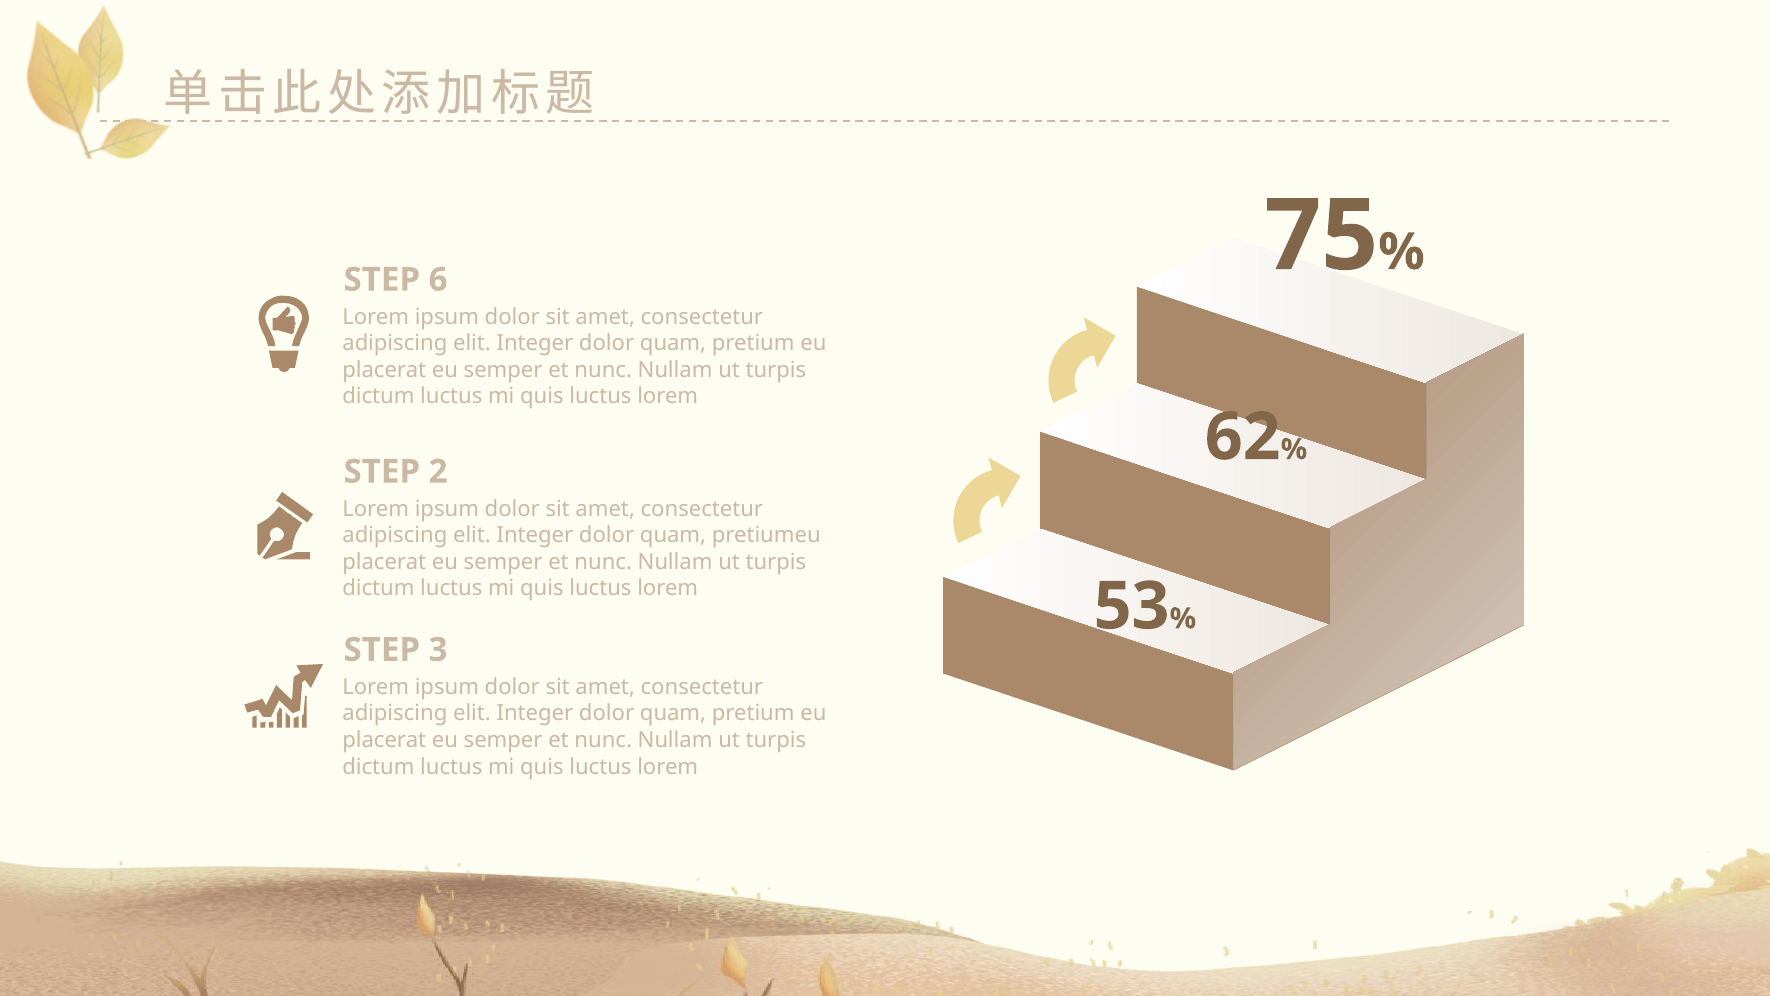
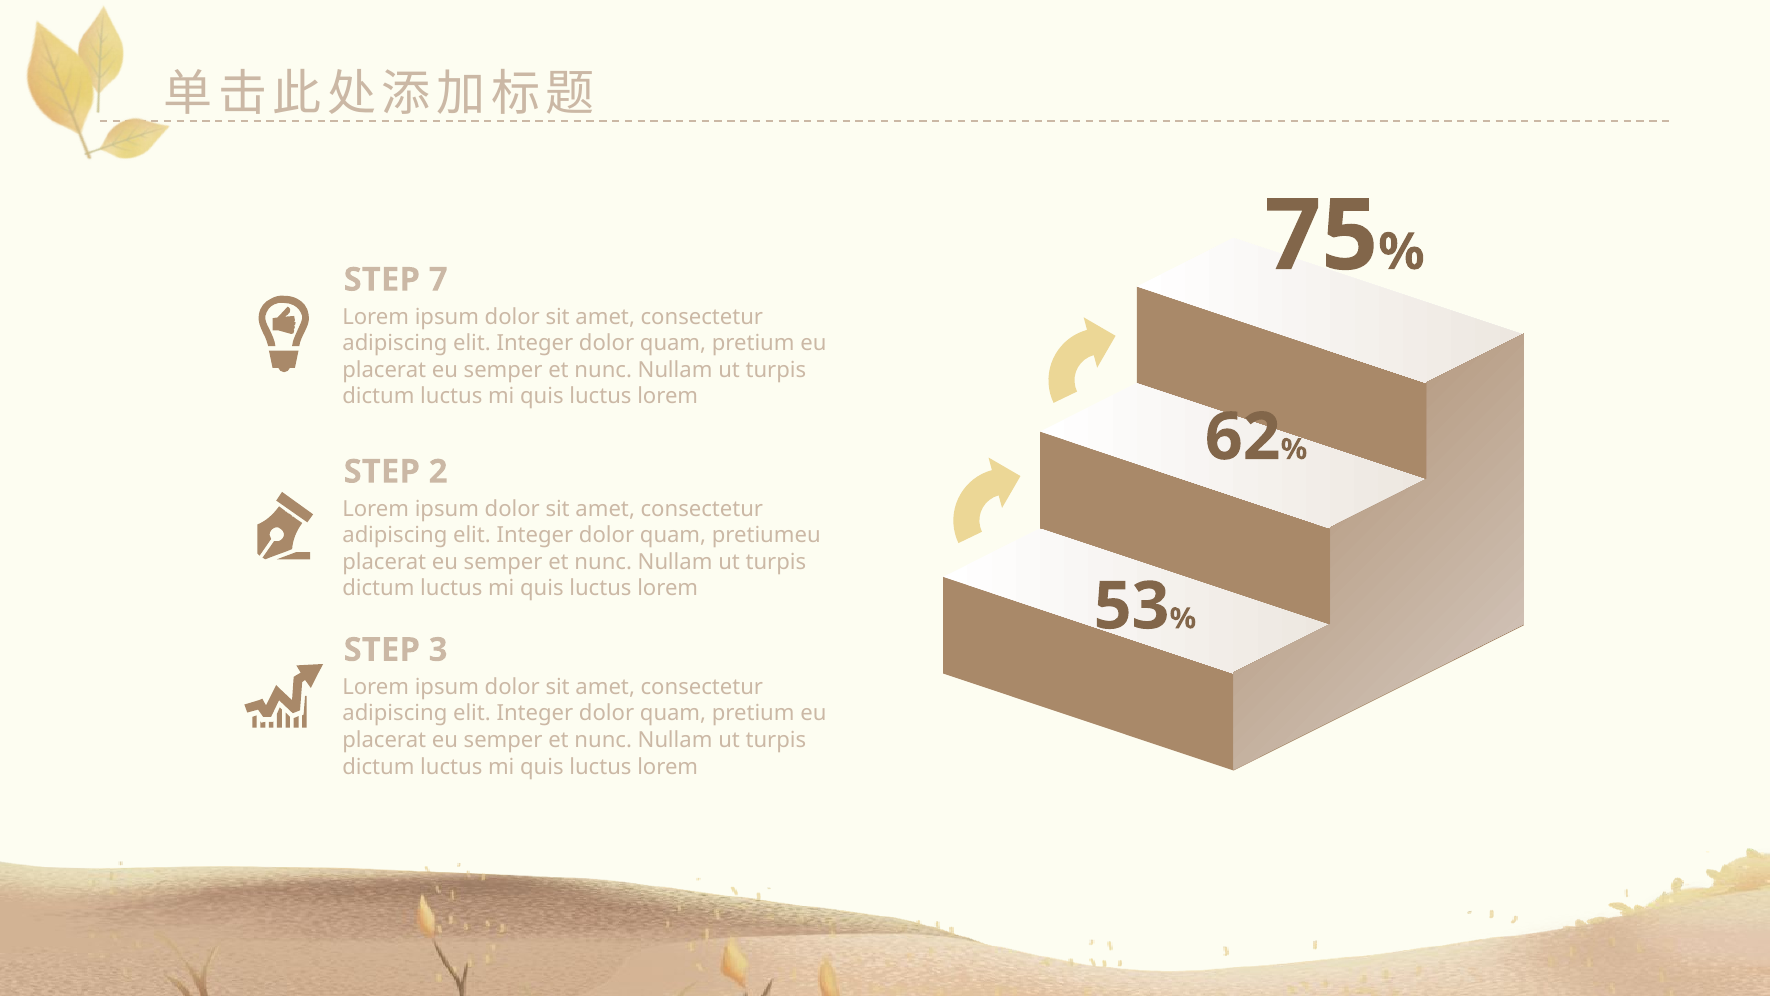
6: 6 -> 7 (438, 280)
